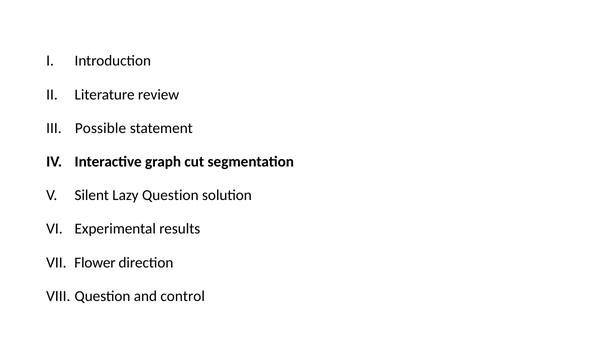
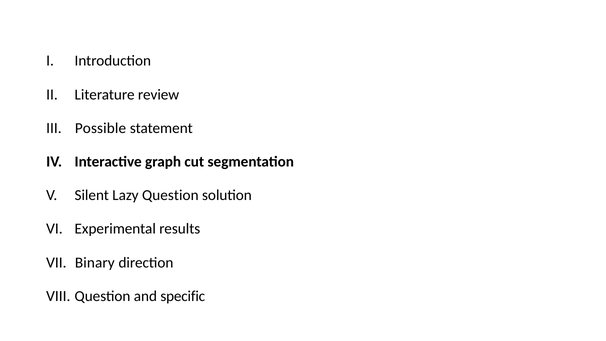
Flower: Flower -> Binary (95, 262)
control: control -> specific (183, 296)
